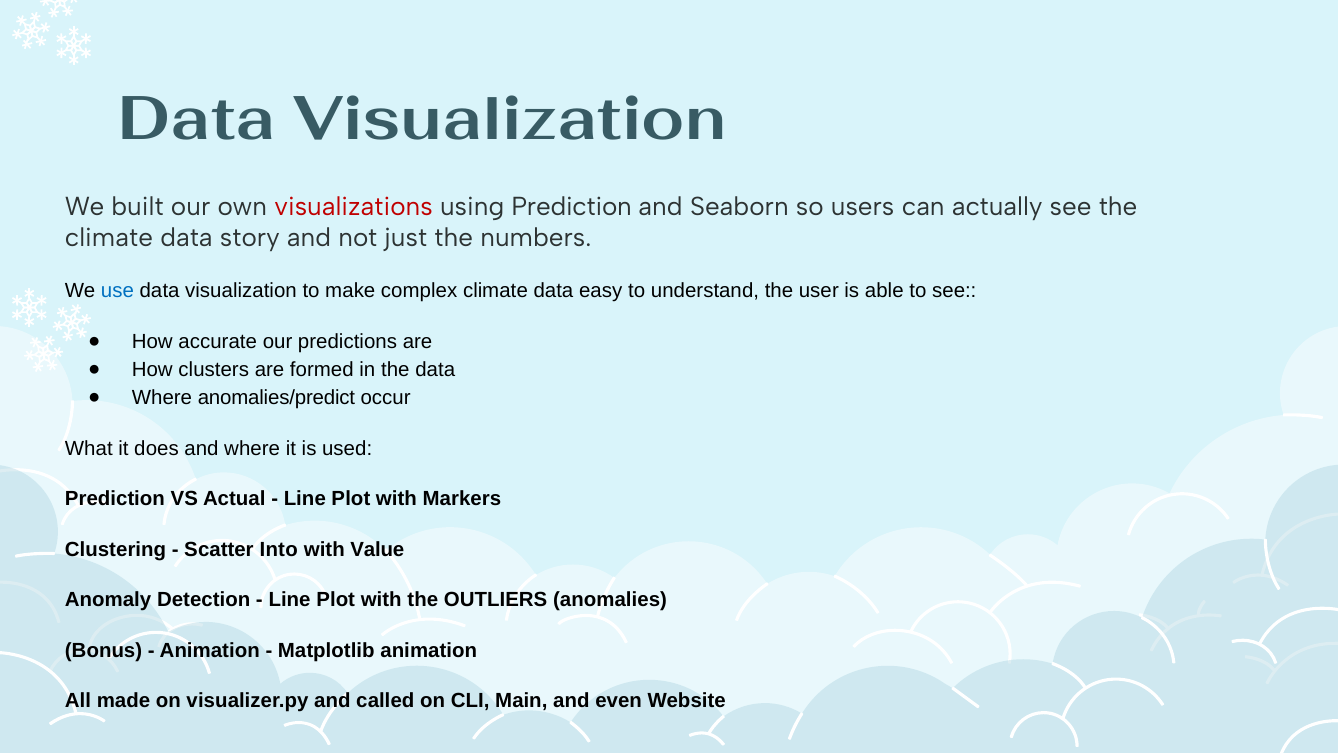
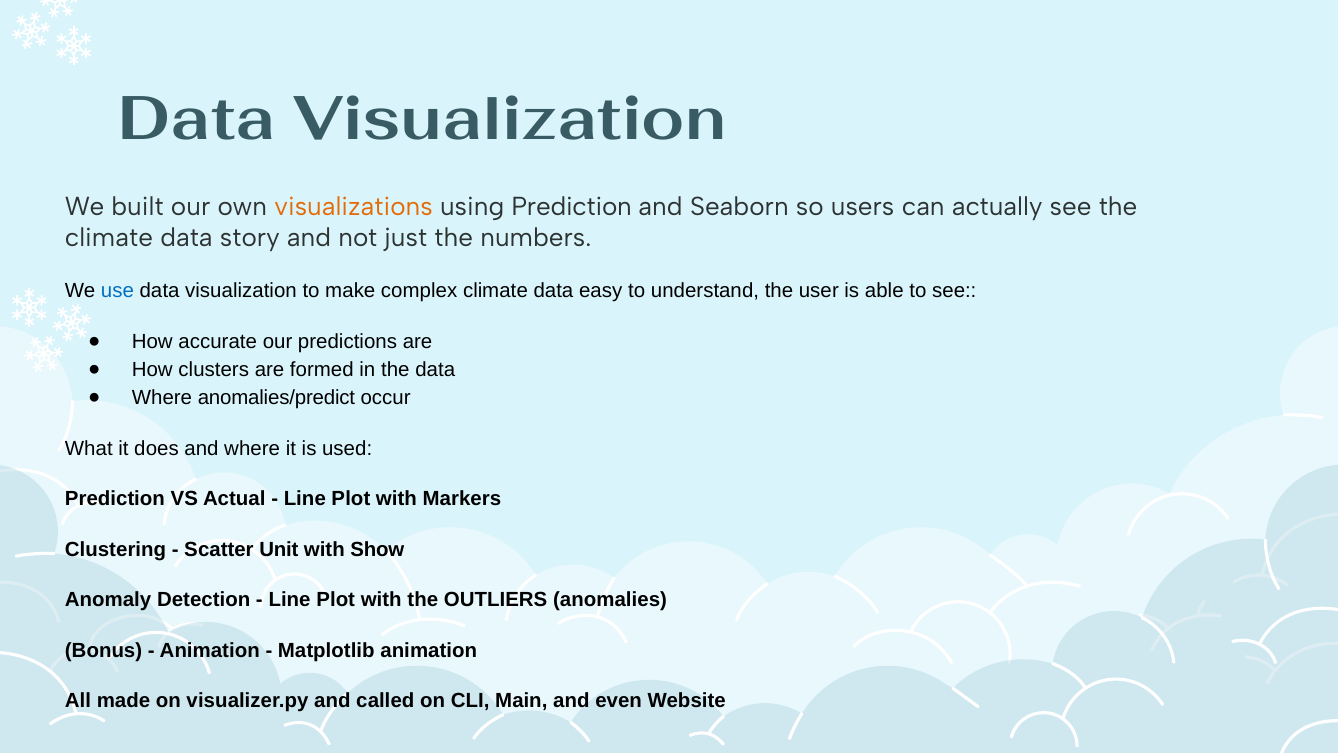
visualizations colour: red -> orange (354, 206)
Into: Into -> Unit (279, 549)
Value: Value -> Show (377, 549)
